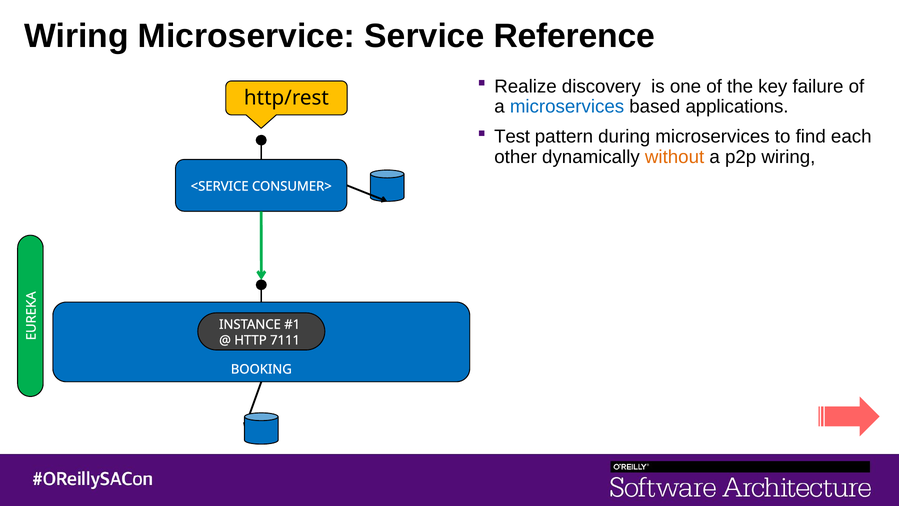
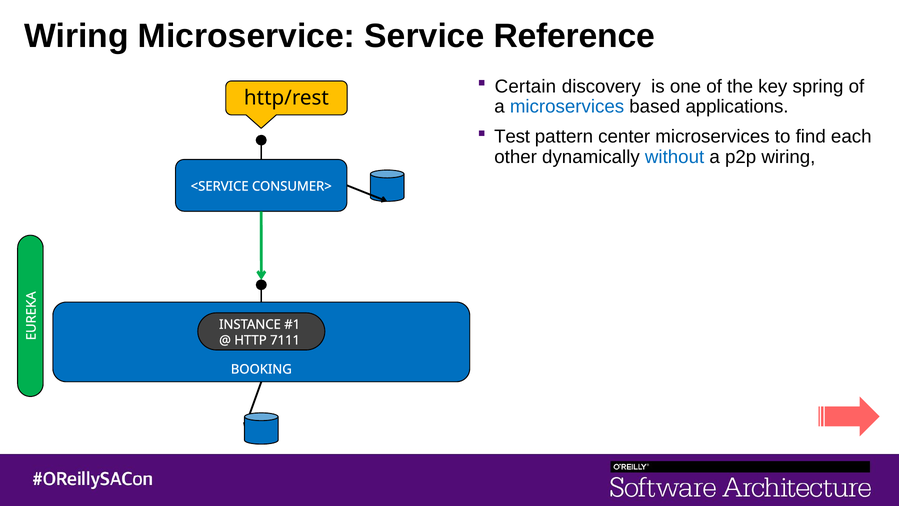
Realize: Realize -> Certain (525, 86)
failure: failure -> spring (818, 86)
during: during -> center (624, 137)
without colour: orange -> blue (675, 157)
